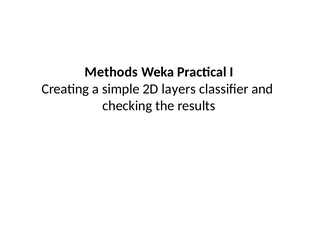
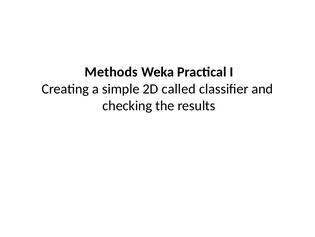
layers: layers -> called (179, 89)
